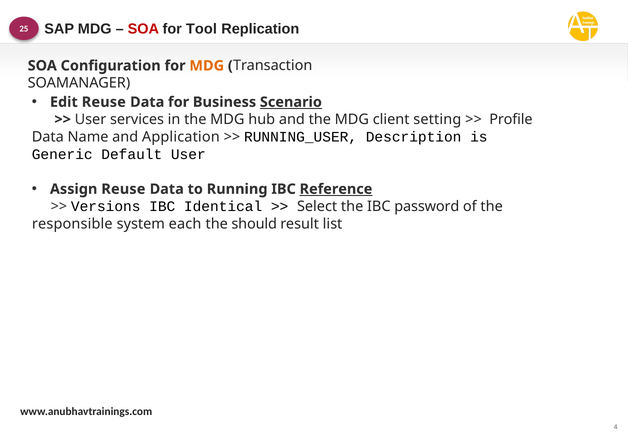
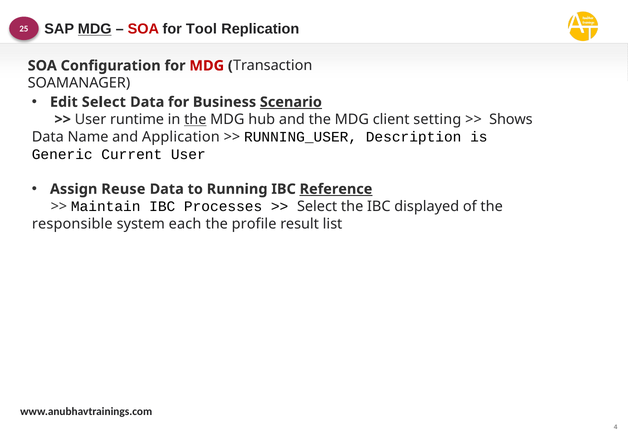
MDG underline: none -> present (95, 29)
MDG colour: orange -> red (207, 66)
Edit Reuse: Reuse -> Select (104, 102)
services: services -> runtime (137, 119)
the underline: none -> present (195, 119)
Profile: Profile -> Shows (511, 119)
Default: Default -> Current (132, 154)
Versions: Versions -> Maintain (106, 206)
Identical: Identical -> Processes (223, 206)
password: password -> displayed (427, 206)
should: should -> profile (254, 224)
